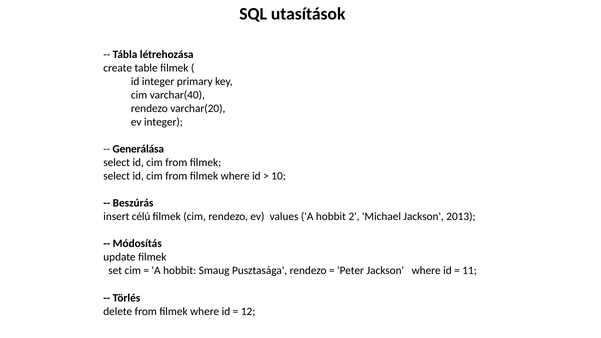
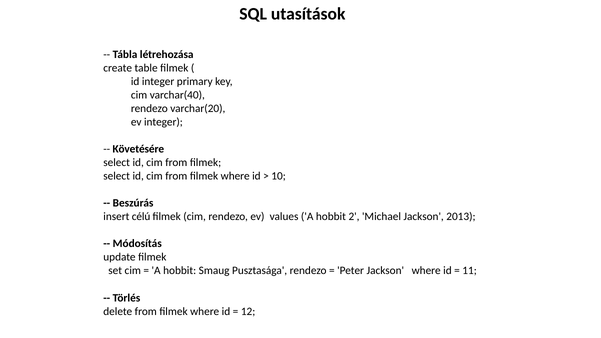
Generálása: Generálása -> Követésére (138, 149)
